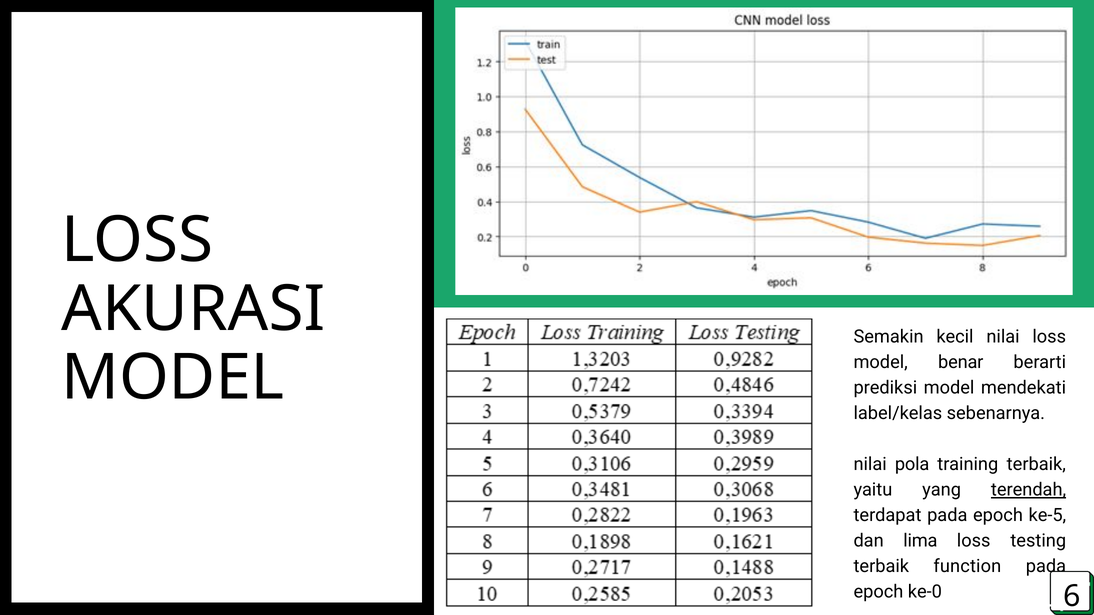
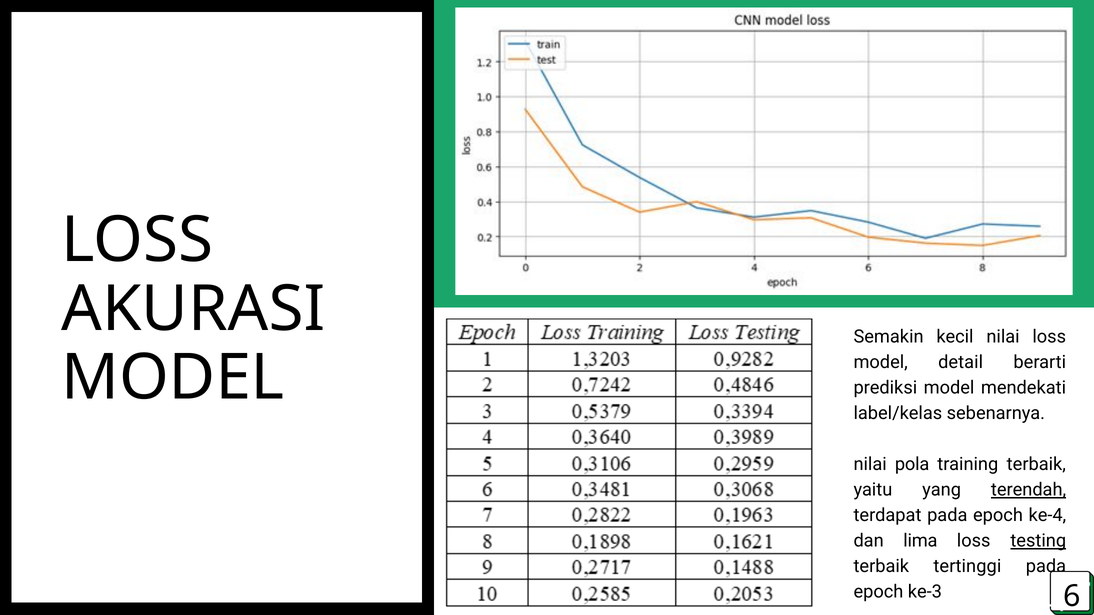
benar: benar -> detail (961, 363)
ke-5: ke-5 -> ke-4 (1047, 516)
testing underline: none -> present (1038, 541)
function: function -> tertinggi (967, 567)
ke-0: ke-0 -> ke-3 (925, 592)
